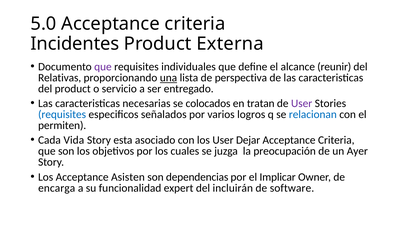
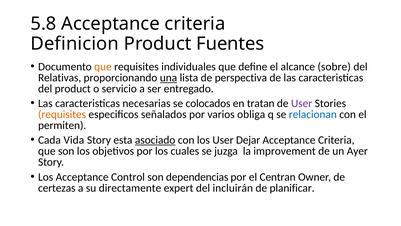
5.0: 5.0 -> 5.8 (44, 24)
Incidentes: Incidentes -> Definicion (75, 44)
Externa: Externa -> Fuentes (230, 44)
que colour: purple -> orange (103, 67)
reunir: reunir -> sobre (334, 67)
requisites colour: blue -> orange (62, 114)
logros: logros -> obliga (251, 114)
asociado underline: none -> present (155, 140)
preocupación: preocupación -> improvement (285, 151)
Asisten: Asisten -> Control (128, 177)
Implicar: Implicar -> Centran (278, 177)
encarga: encarga -> certezas (57, 188)
funcionalidad: funcionalidad -> directamente (130, 188)
software: software -> planificar (292, 188)
